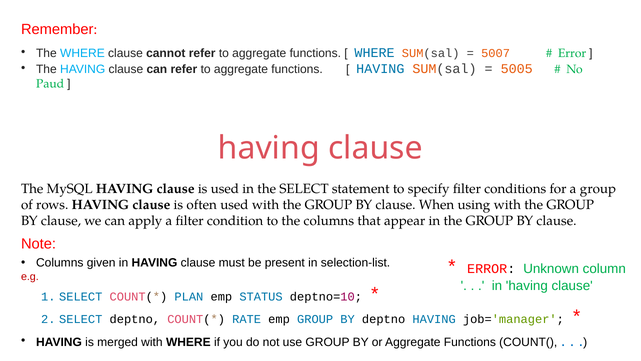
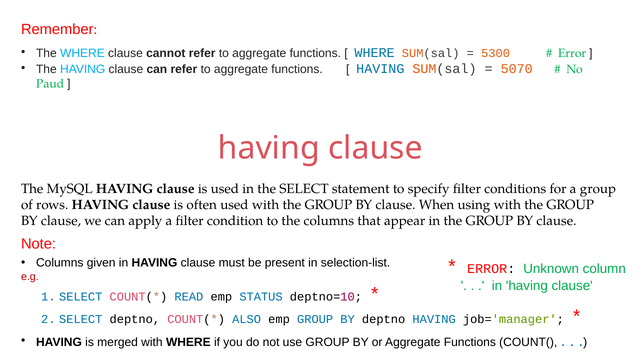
5007: 5007 -> 5300 (496, 53)
5005: 5005 -> 5070 (517, 69)
PLAN: PLAN -> READ (189, 297)
RATE: RATE -> ALSO (247, 319)
